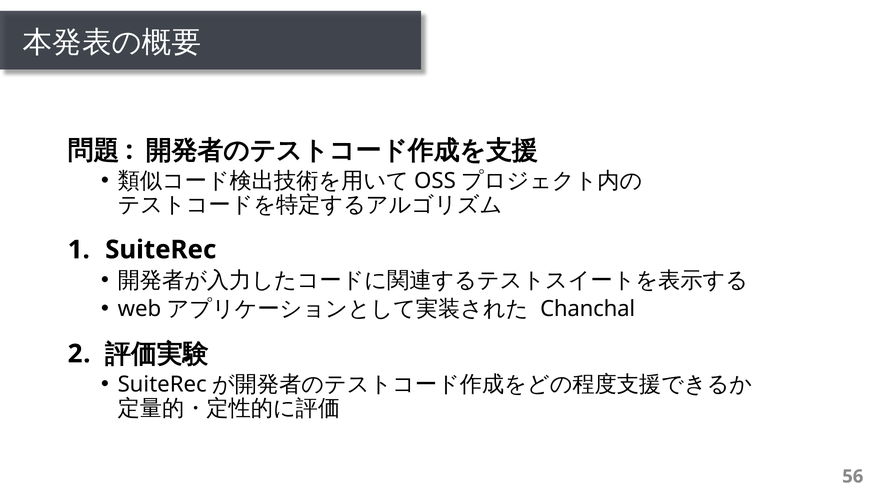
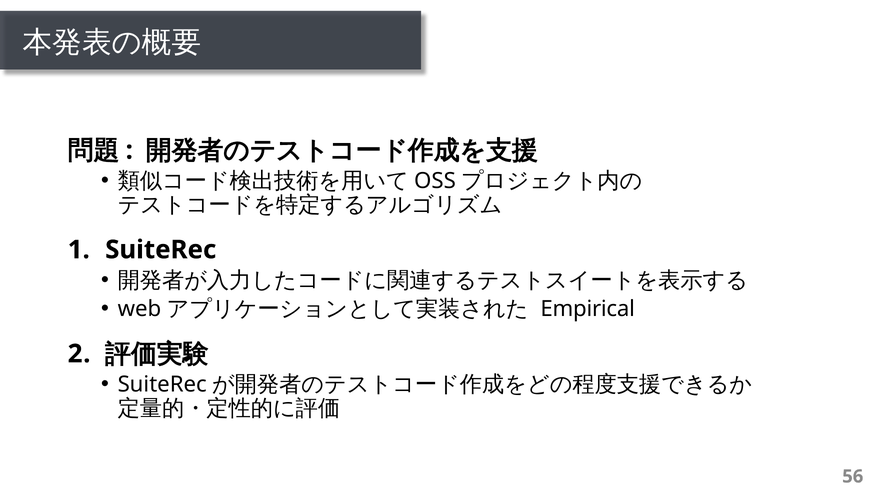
Chanchal: Chanchal -> Empirical (588, 309)
